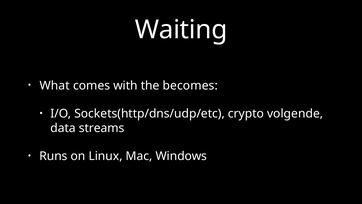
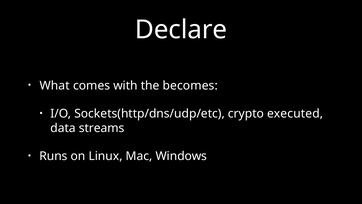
Waiting: Waiting -> Declare (181, 30)
volgende: volgende -> executed (295, 113)
